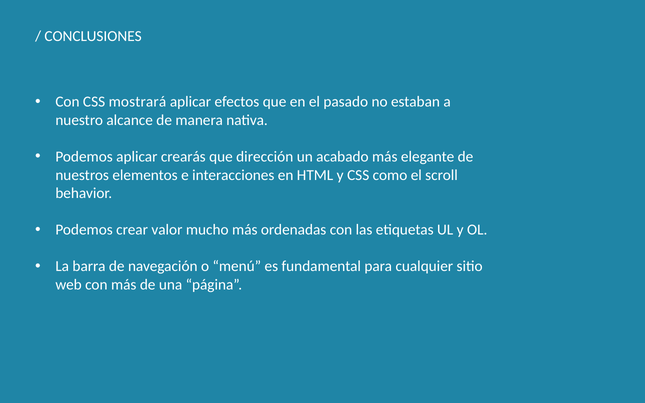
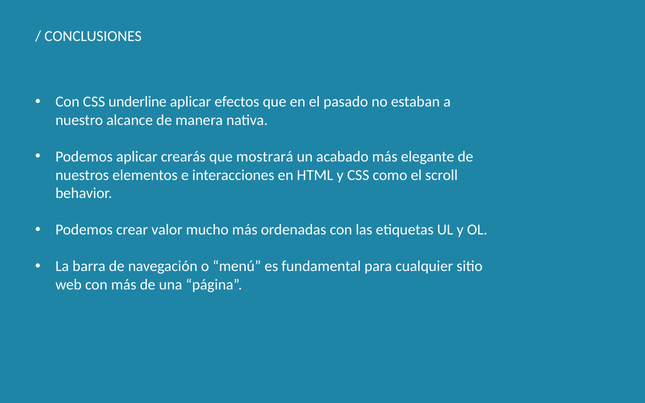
mostrará: mostrará -> underline (138, 102)
dirección: dirección -> mostrará (265, 157)
